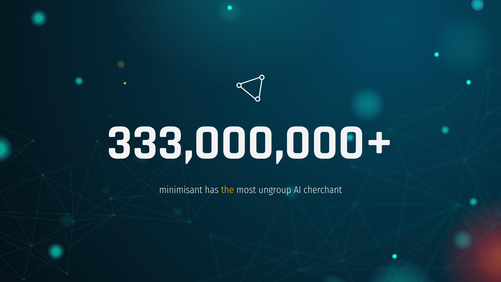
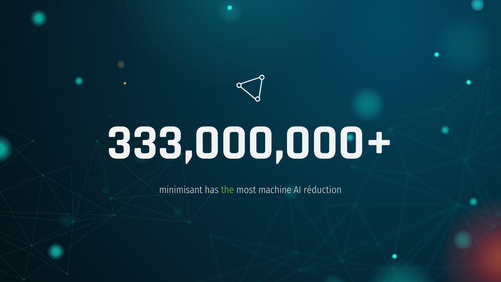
the colour: yellow -> light green (227, 190)
ungroup: ungroup -> machine (275, 190)
cherchant: cherchant -> réduction (323, 190)
